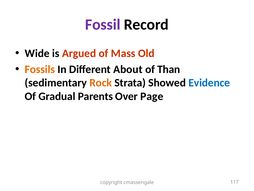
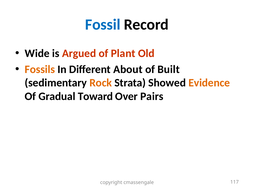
Fossil colour: purple -> blue (103, 25)
Mass: Mass -> Plant (123, 53)
Than: Than -> Built (169, 69)
Evidence colour: blue -> orange (209, 83)
Parents: Parents -> Toward (95, 96)
Page: Page -> Pairs (152, 96)
